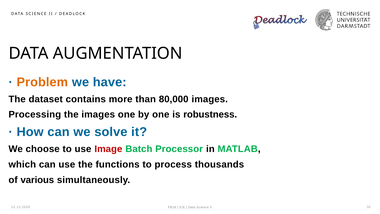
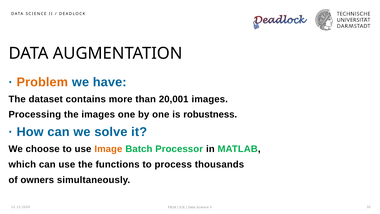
80,000: 80,000 -> 20,001 (174, 99)
Image colour: red -> orange (108, 149)
various: various -> owners (37, 180)
